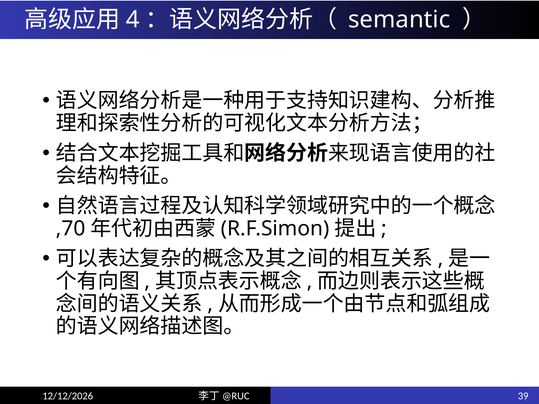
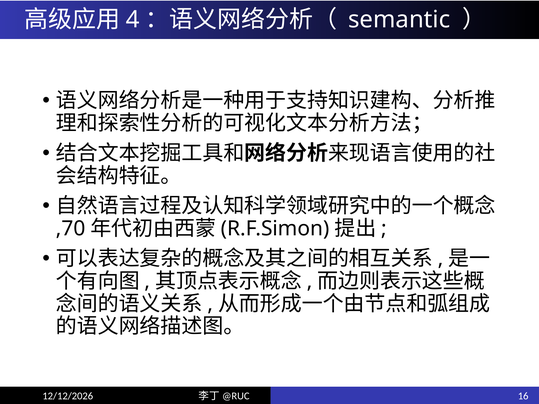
39: 39 -> 16 (523, 396)
